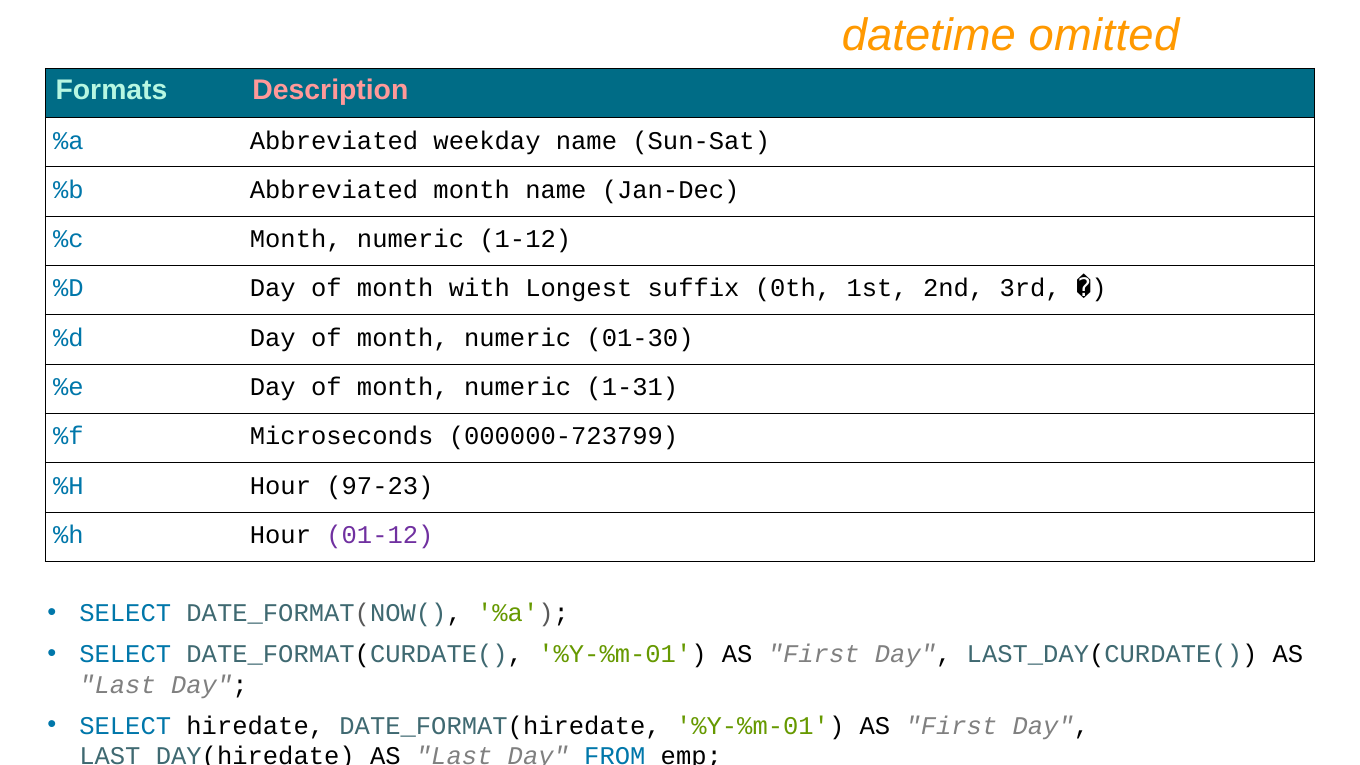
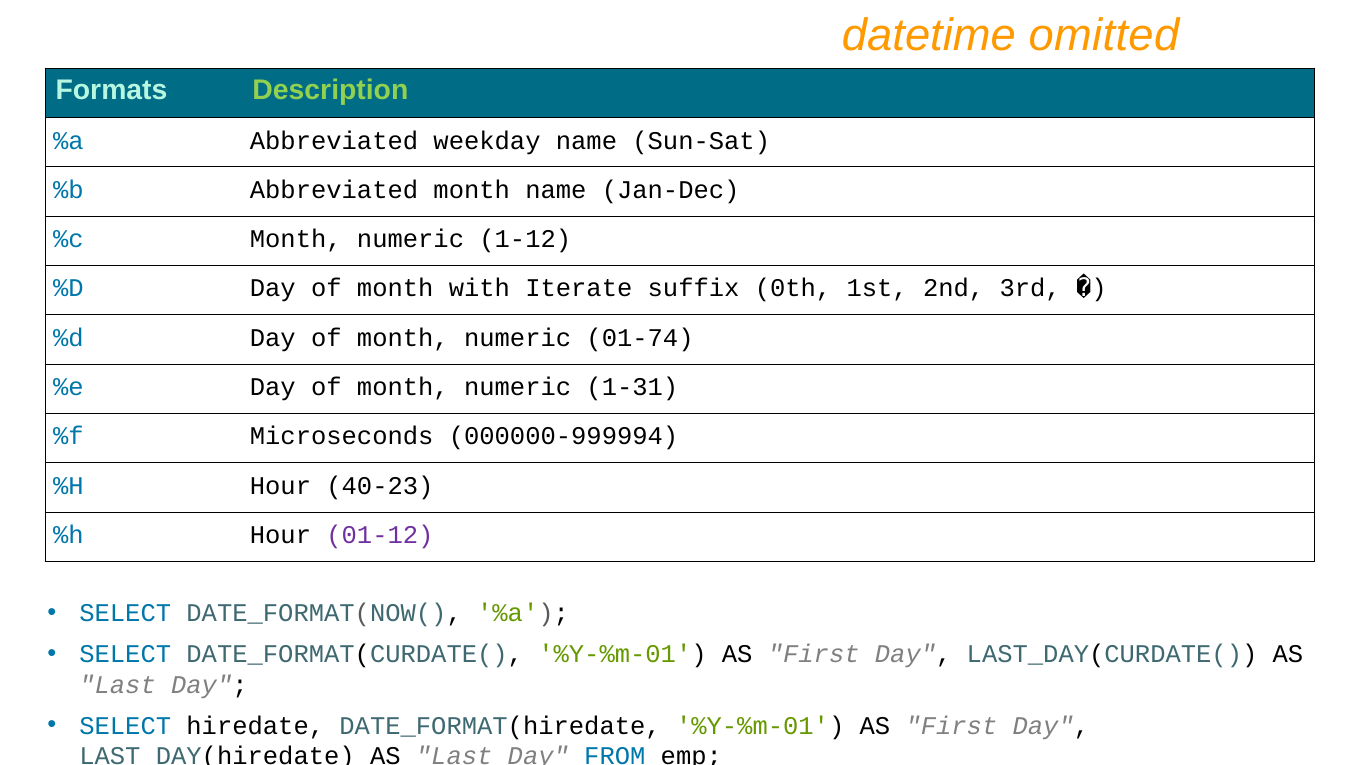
Description colour: pink -> light green (330, 90)
Longest: Longest -> Iterate (579, 289)
01-30: 01-30 -> 01-74 (640, 338)
000000-723799: 000000-723799 -> 000000-999994 (564, 436)
97-23: 97-23 -> 40-23 (380, 486)
